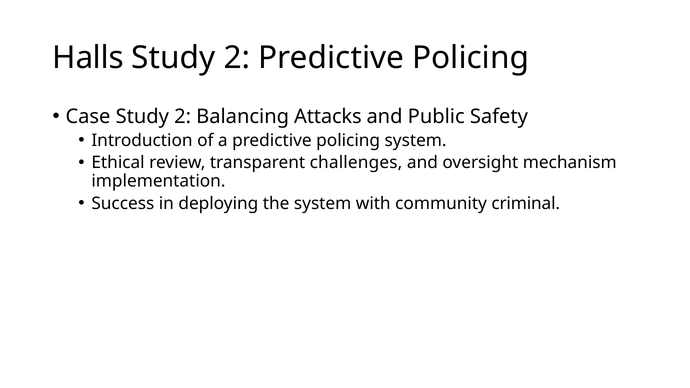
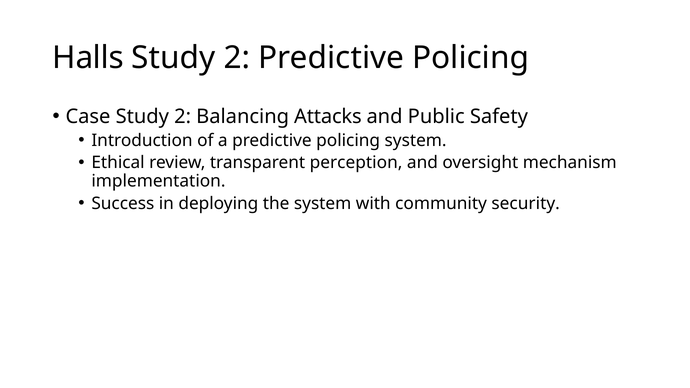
challenges: challenges -> perception (356, 163)
criminal: criminal -> security (526, 203)
